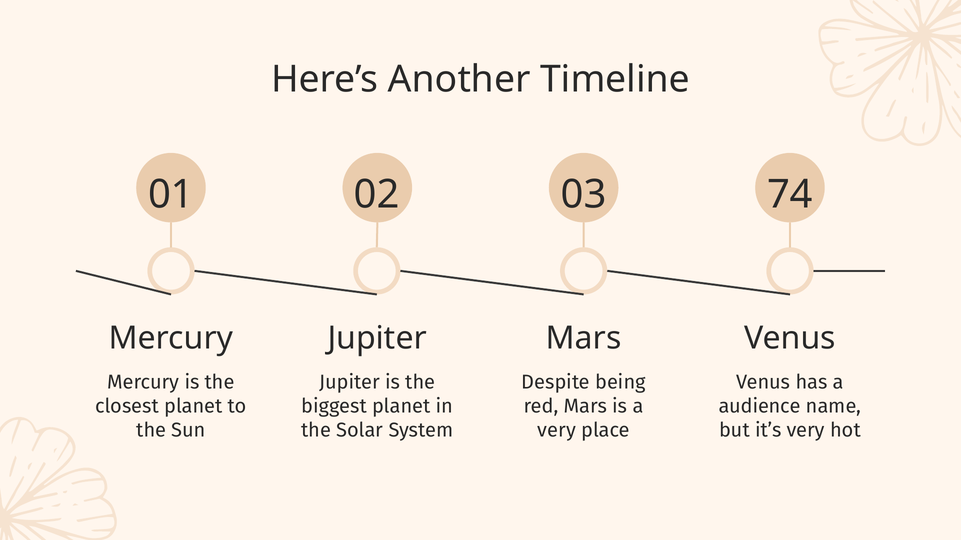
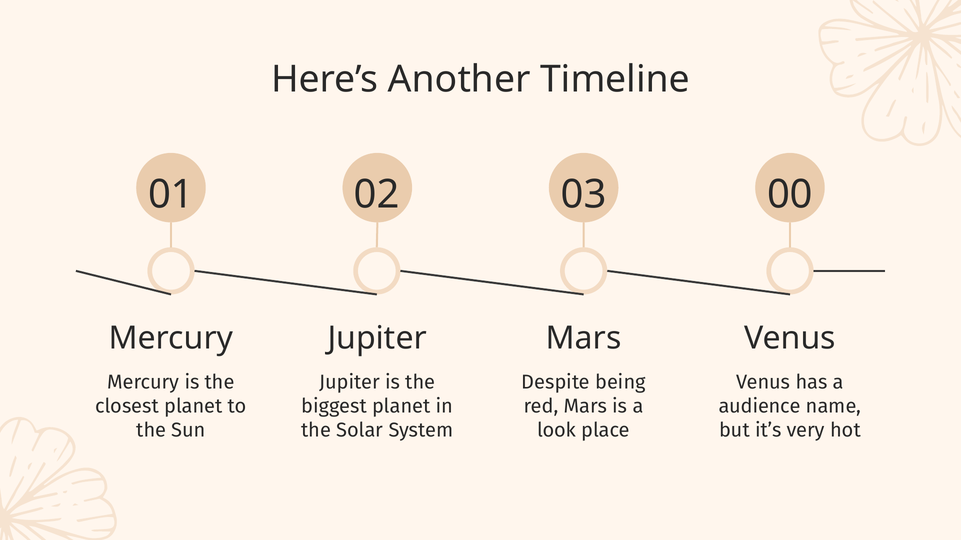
74: 74 -> 00 (790, 195)
very: very -> look (557, 431)
